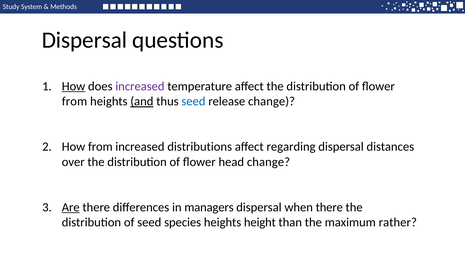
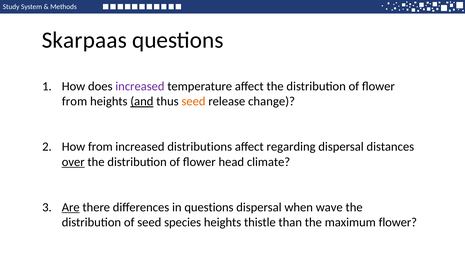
Dispersal: Dispersal -> Skarpaas (84, 40)
How underline: present -> none (74, 86)
seed colour: blue -> orange (193, 101)
over underline: none -> present (73, 162)
head change: change -> climate (269, 162)
in managers: managers -> questions (209, 207)
when there: there -> wave (329, 207)
height: height -> thistle (260, 222)
maximum rather: rather -> flower (398, 222)
